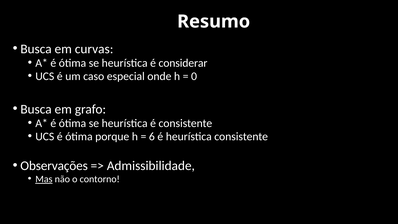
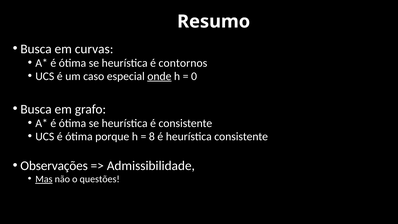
considerar: considerar -> contornos (183, 63)
onde underline: none -> present (159, 76)
6: 6 -> 8 (152, 136)
contorno: contorno -> questões (100, 179)
